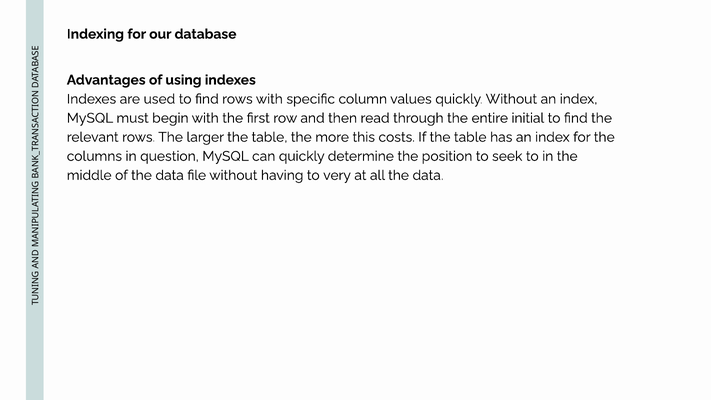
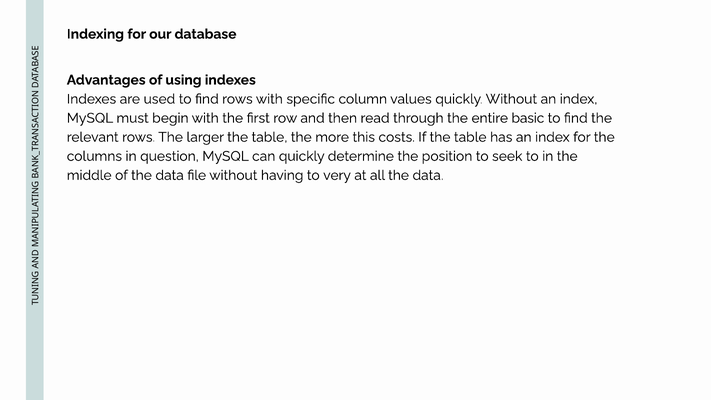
initial: initial -> basic (528, 118)
